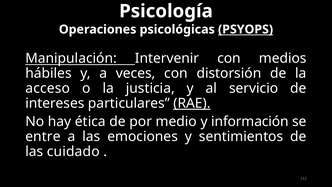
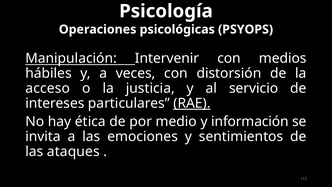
PSYOPS underline: present -> none (246, 29)
entre: entre -> invita (43, 136)
cuidado: cuidado -> ataques (73, 151)
